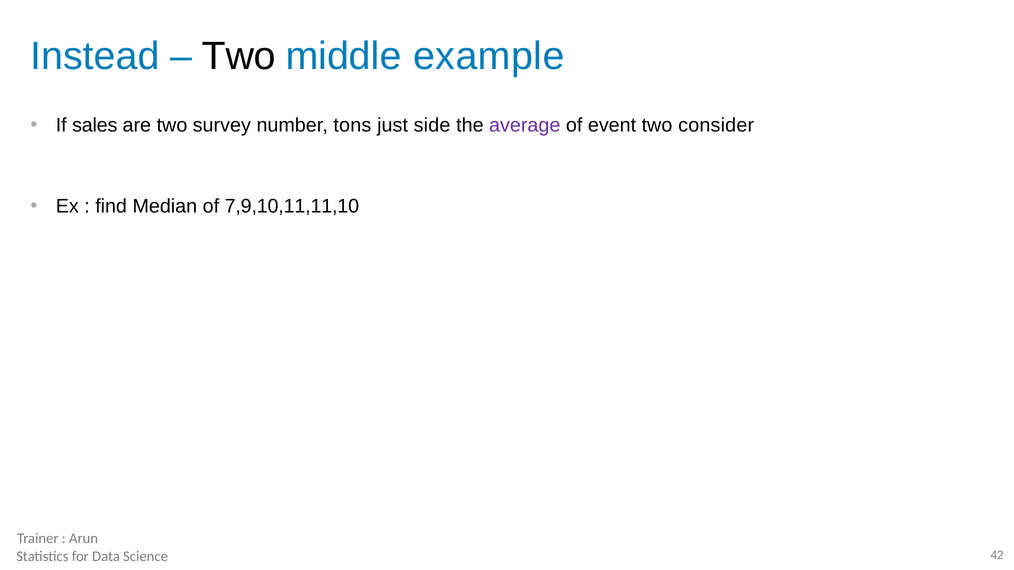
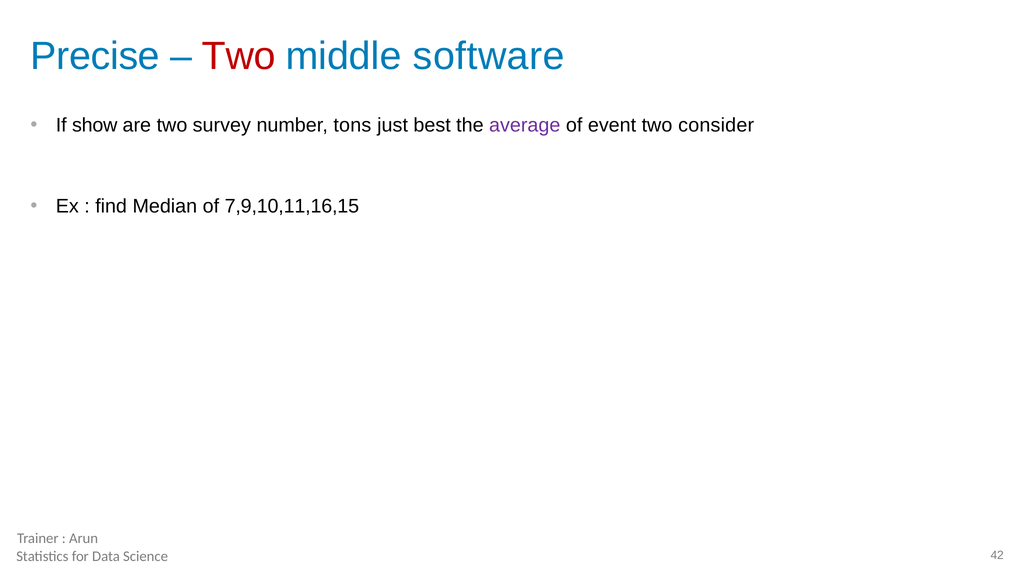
Instead: Instead -> Precise (95, 56)
Two colour: black -> red (239, 56)
example: example -> software (489, 56)
sales: sales -> show (95, 125)
side: side -> best (432, 125)
7,9,10,11,11,10: 7,9,10,11,11,10 -> 7,9,10,11,16,15 (292, 206)
